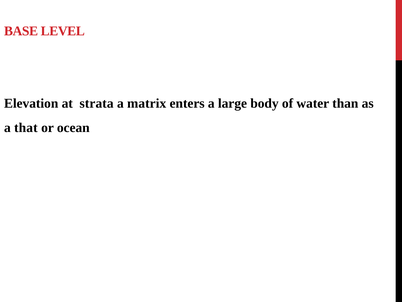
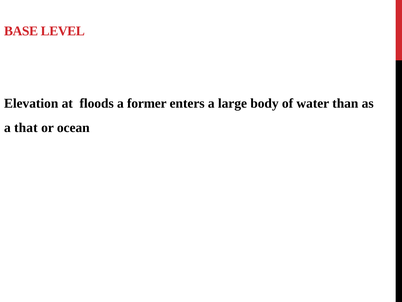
strata: strata -> floods (97, 103)
matrix: matrix -> former (147, 103)
